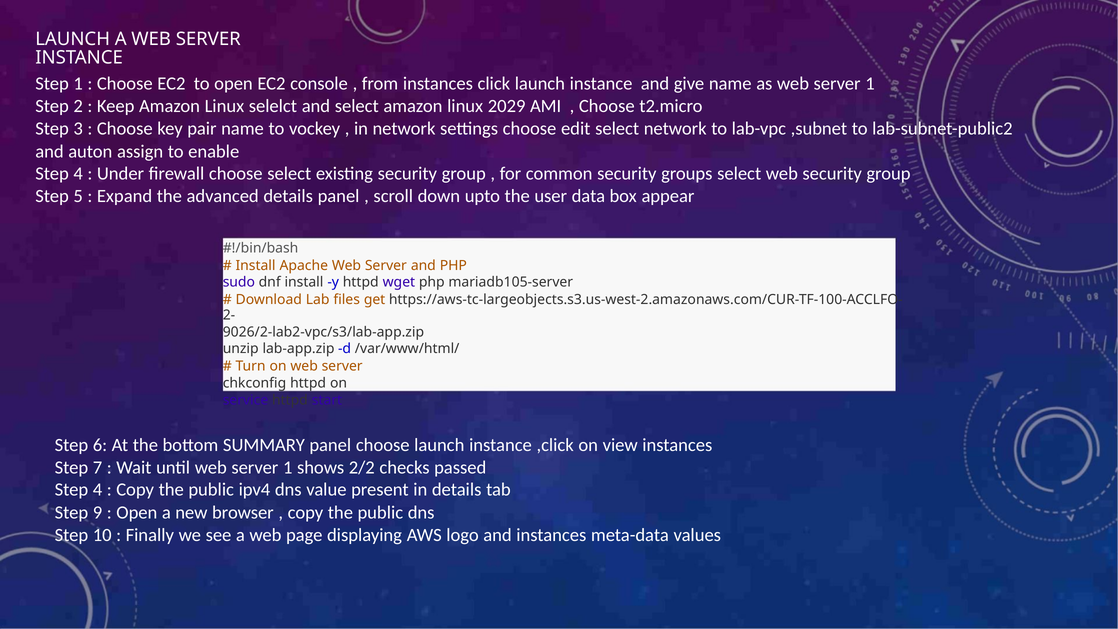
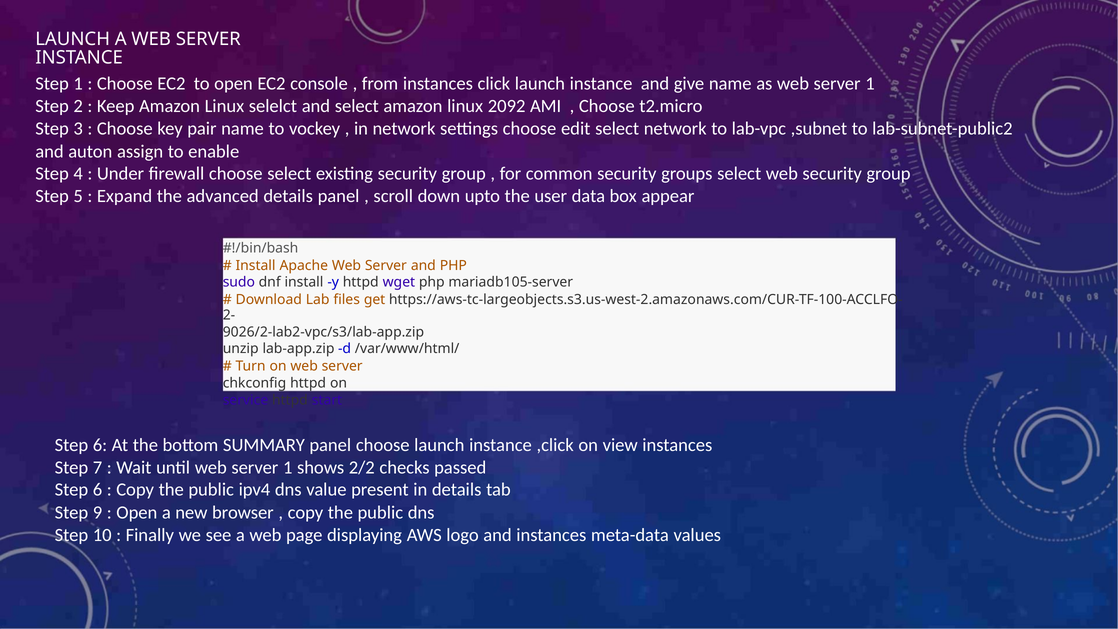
2029: 2029 -> 2092 (507, 106)
4: 4 -> 6 (98, 490)
